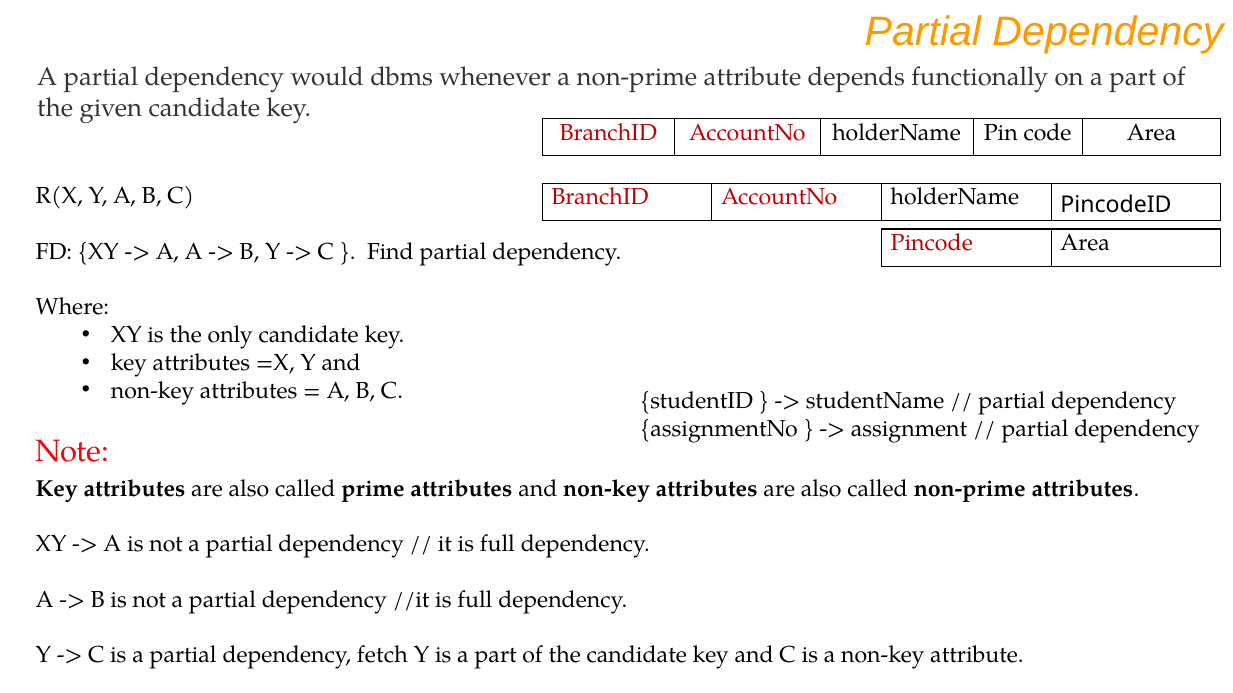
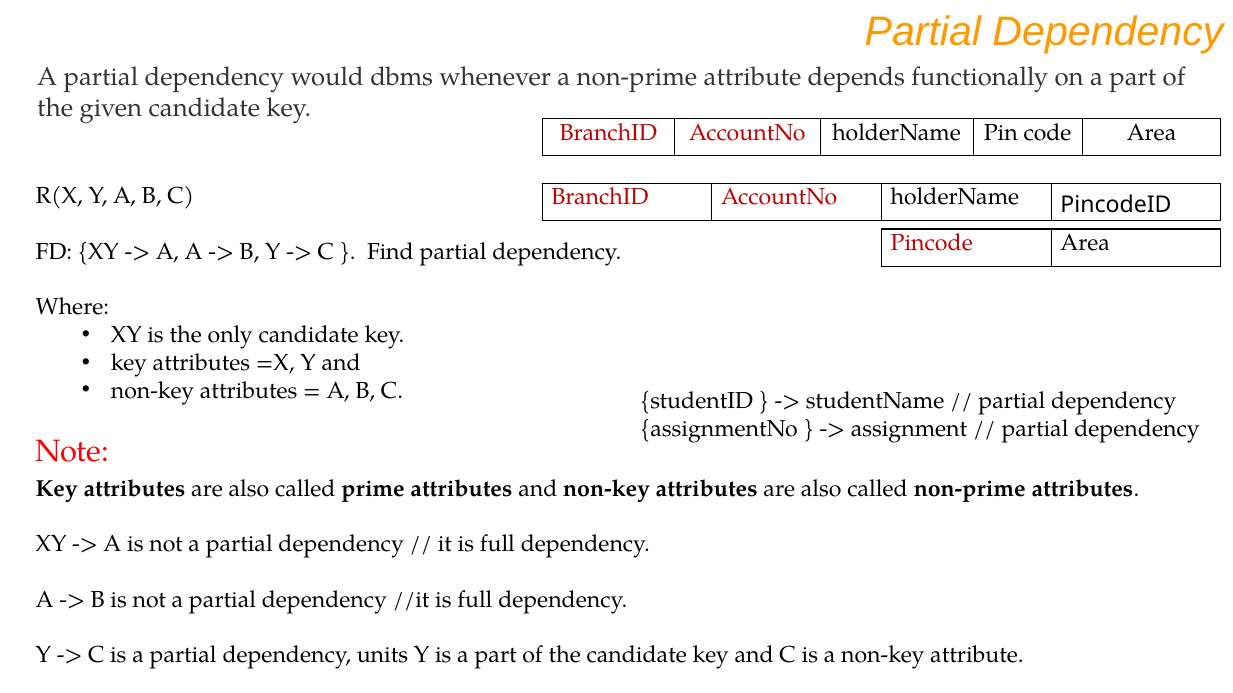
fetch: fetch -> units (382, 656)
